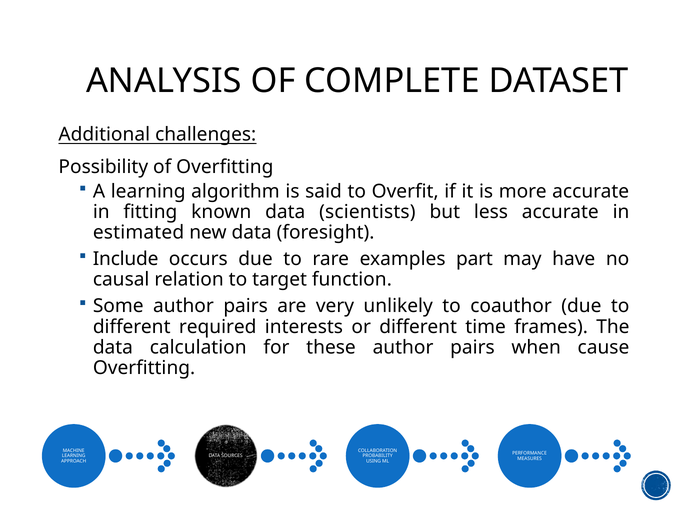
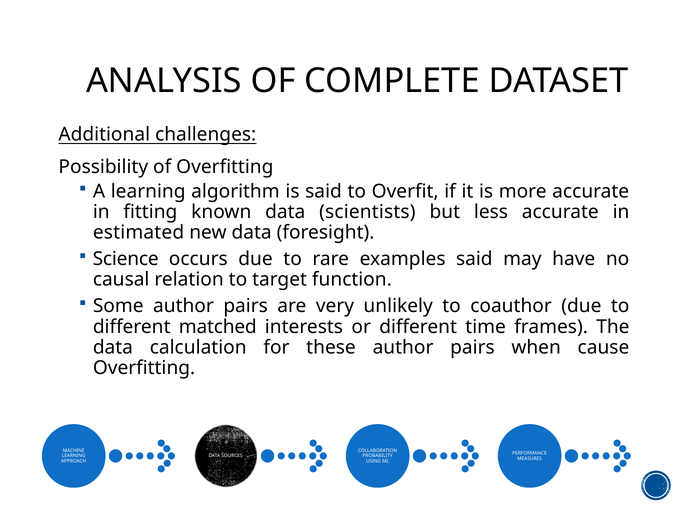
Include: Include -> Science (126, 259)
examples part: part -> said (474, 259)
required: required -> matched (218, 327)
